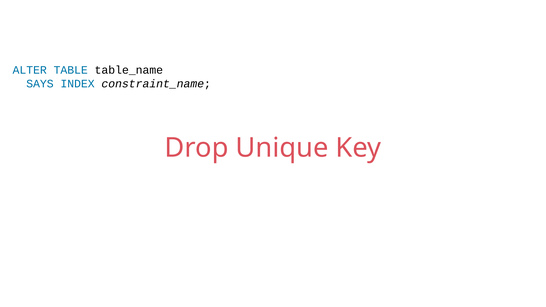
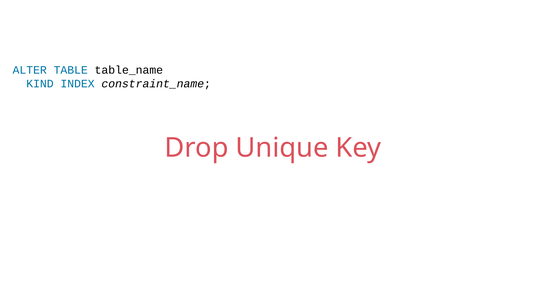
SAYS: SAYS -> KIND (40, 84)
